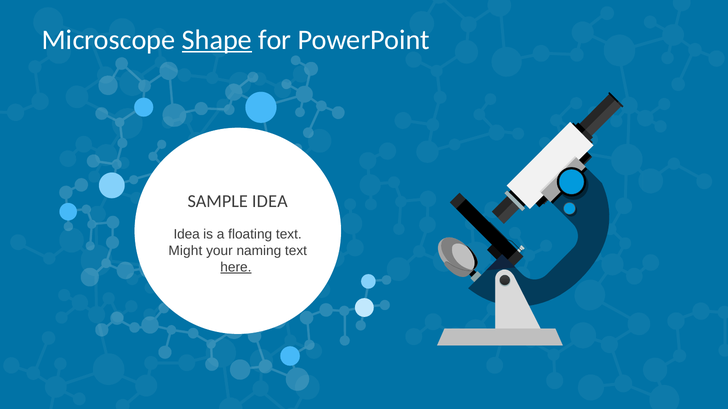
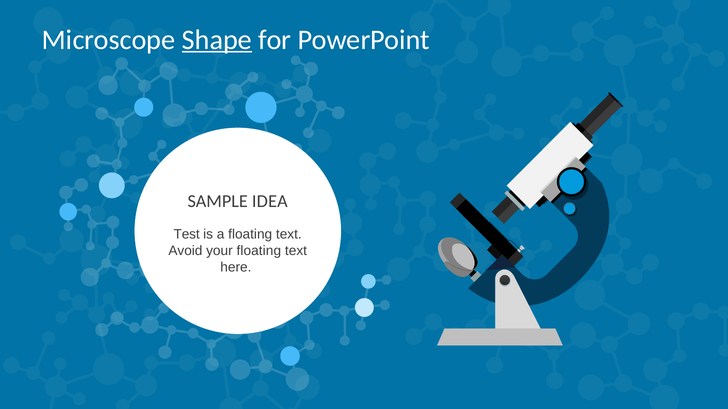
Idea: Idea -> Test (187, 235)
Might: Might -> Avoid (185, 251)
your naming: naming -> floating (259, 251)
here underline: present -> none (236, 268)
